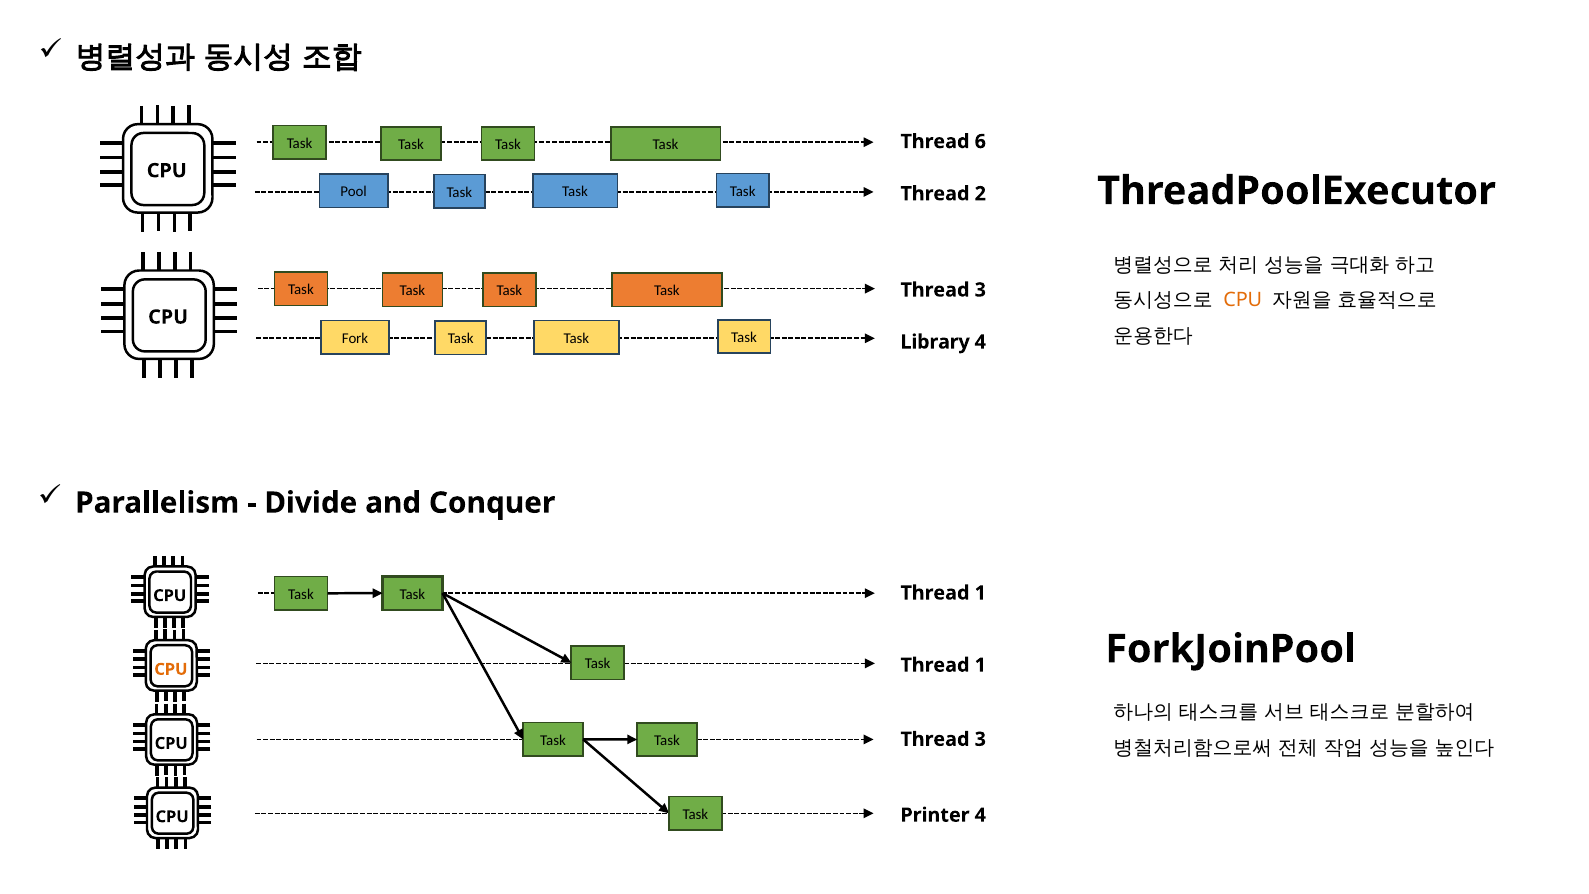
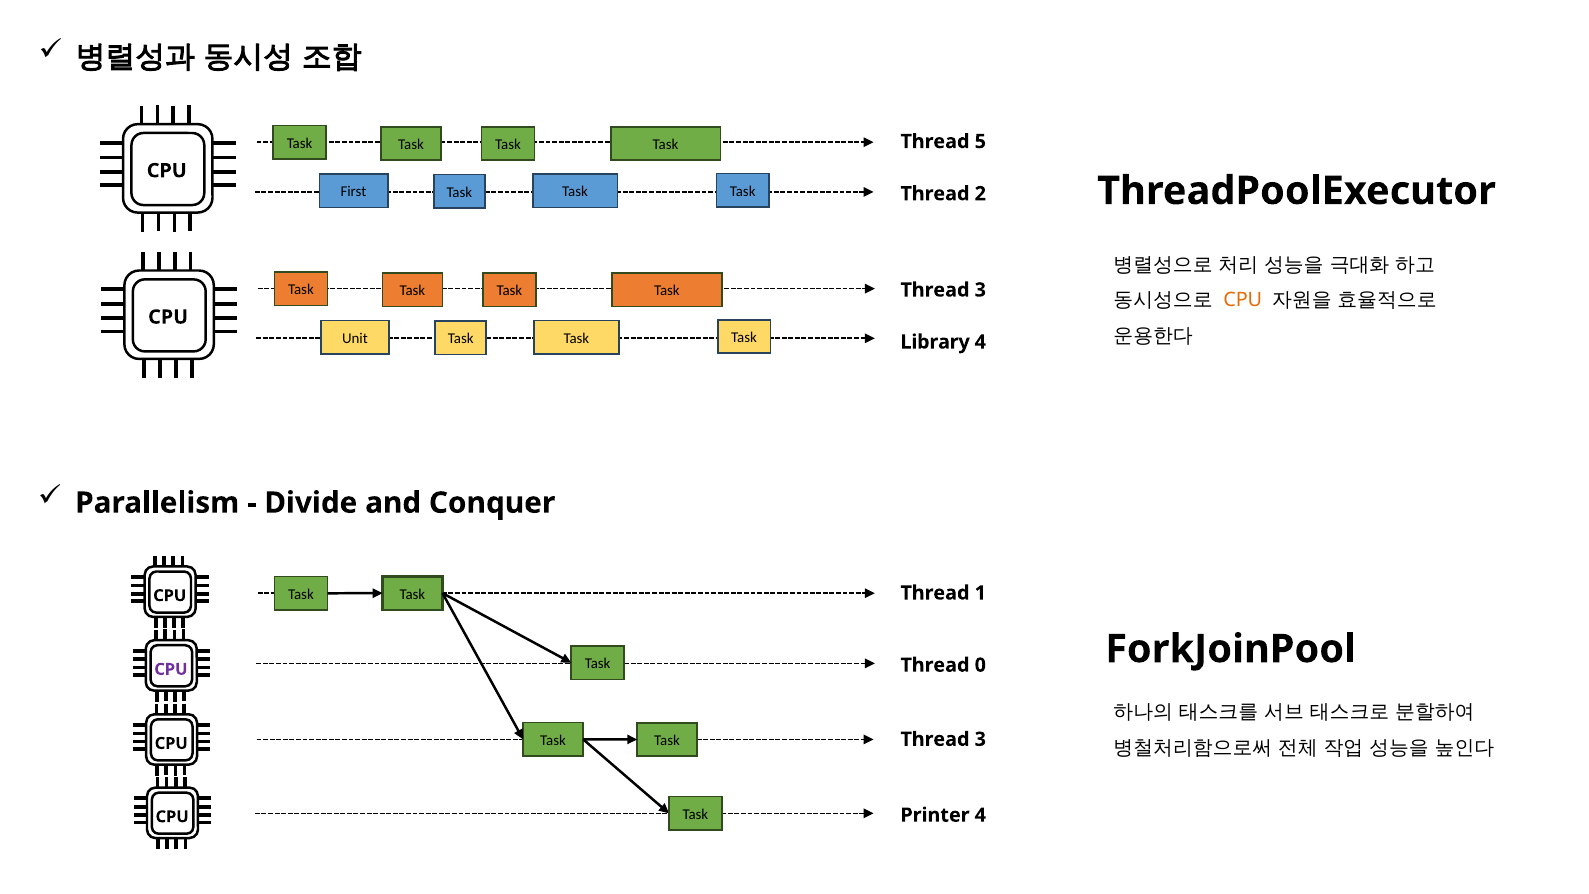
6: 6 -> 5 (980, 142)
Pool: Pool -> First (354, 192)
Fork: Fork -> Unit (355, 338)
Task Thread 1: 1 -> 0 (980, 665)
CPU colour: orange -> purple (171, 669)
